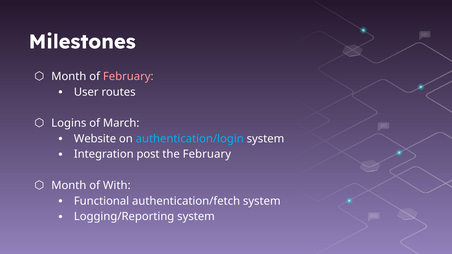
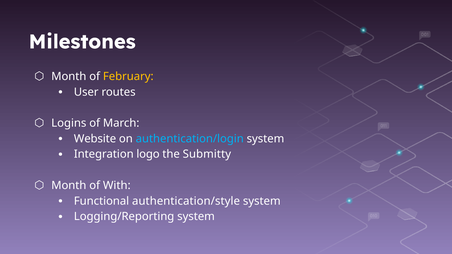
February colour: pink -> yellow (128, 76)
post: post -> logo (148, 154)
the February: February -> Submitty (207, 154)
authentication/fetch: authentication/fetch -> authentication/style (186, 201)
